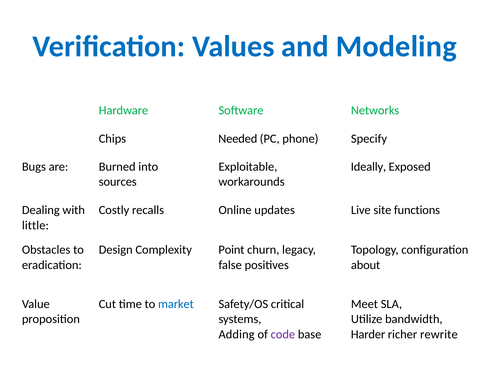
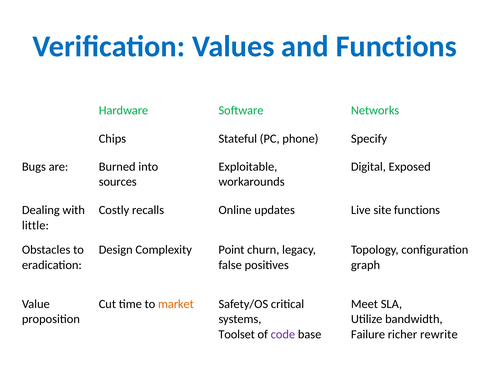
and Modeling: Modeling -> Functions (396, 46)
Needed: Needed -> Stateful (238, 139)
Ideally: Ideally -> Digital (368, 167)
about: about -> graph (366, 265)
market colour: blue -> orange (176, 304)
Adding: Adding -> Toolset (237, 334)
Harder: Harder -> Failure (368, 334)
